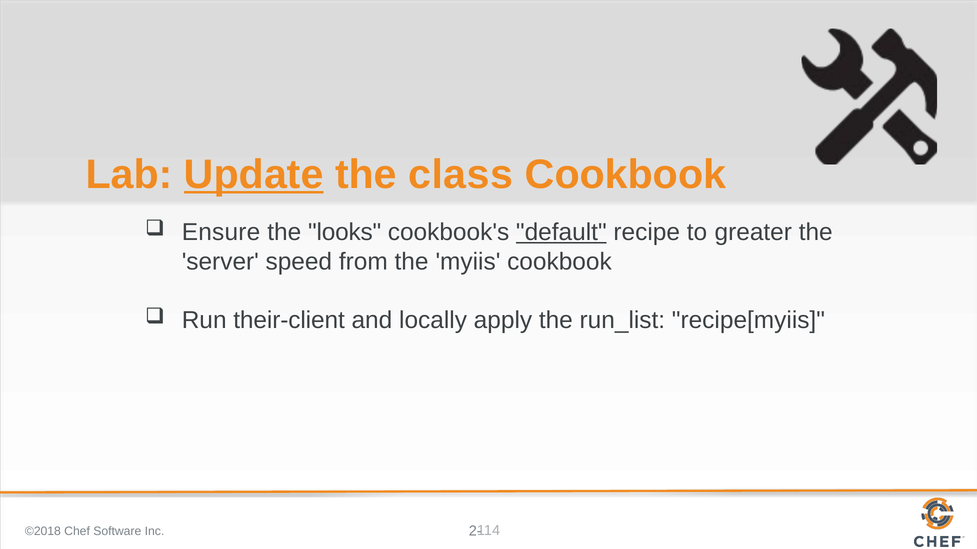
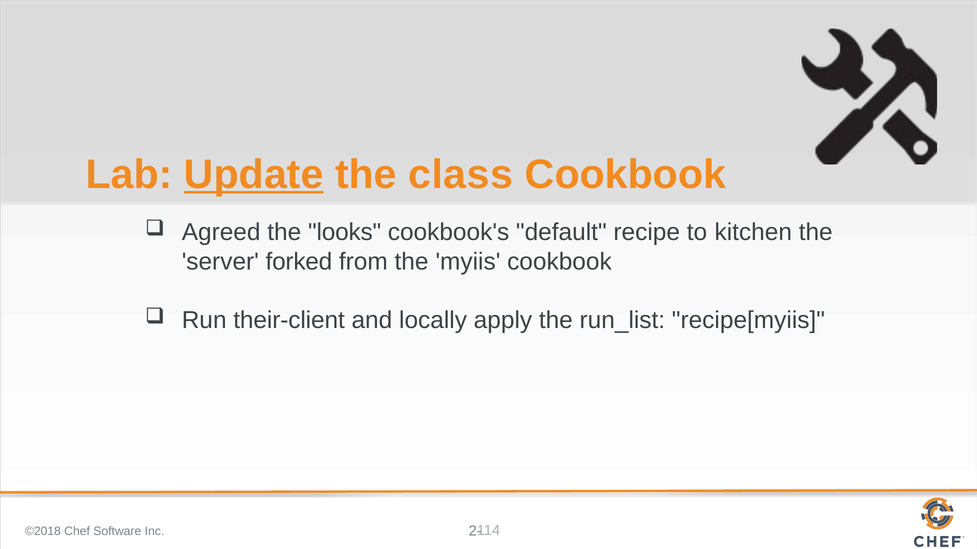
Ensure: Ensure -> Agreed (221, 233)
default underline: present -> none (561, 233)
greater: greater -> kitchen (753, 233)
speed: speed -> forked (299, 262)
